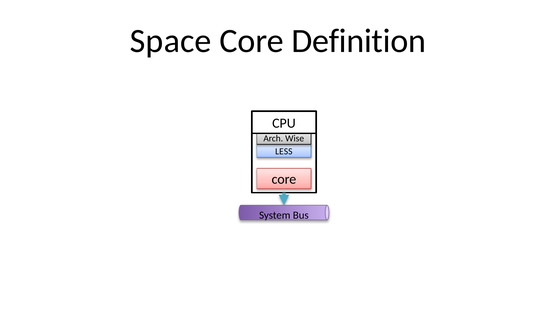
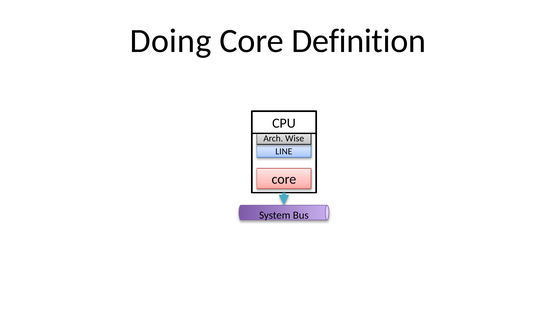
Space: Space -> Doing (171, 41)
LESS: LESS -> LINE (284, 151)
